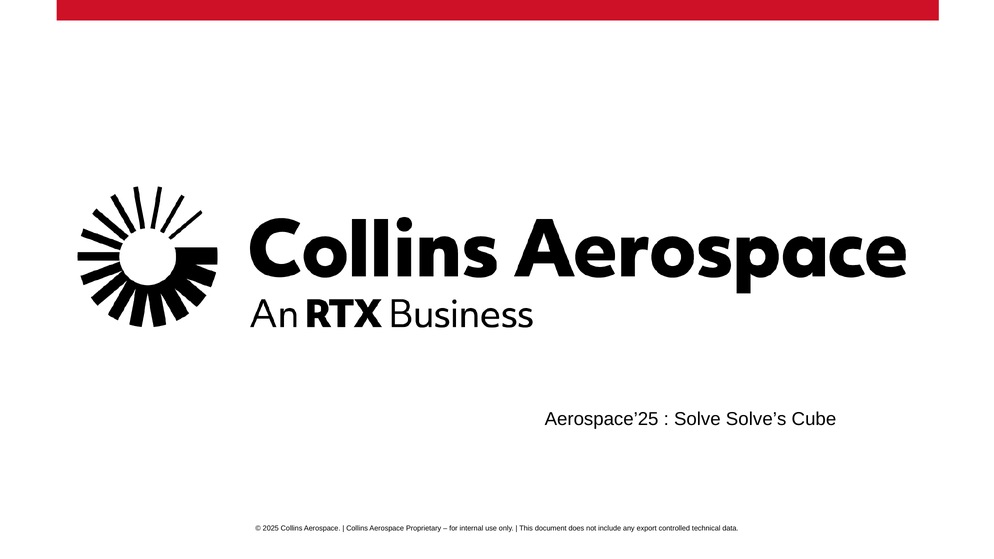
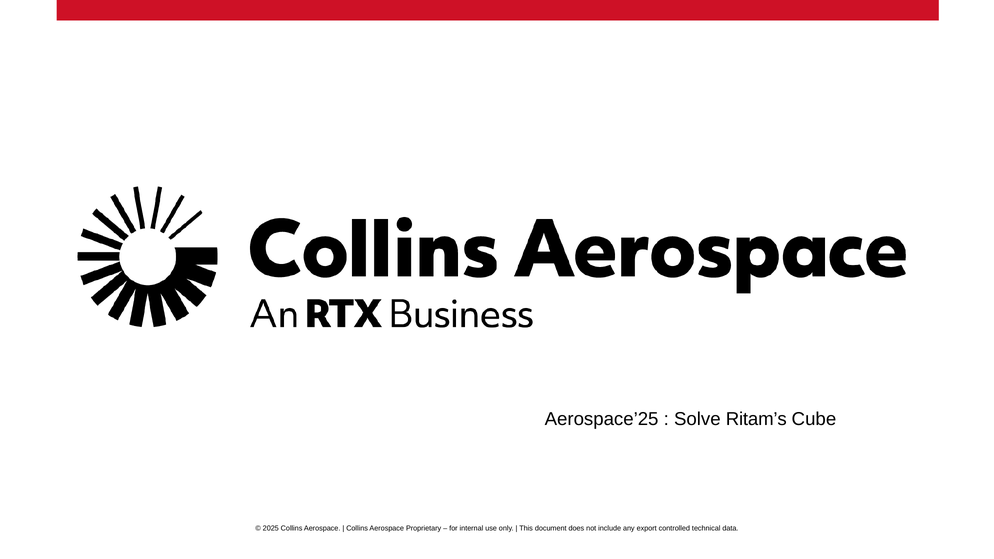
Solve’s: Solve’s -> Ritam’s (756, 419)
